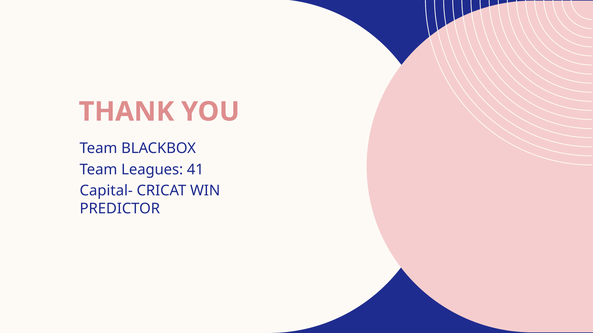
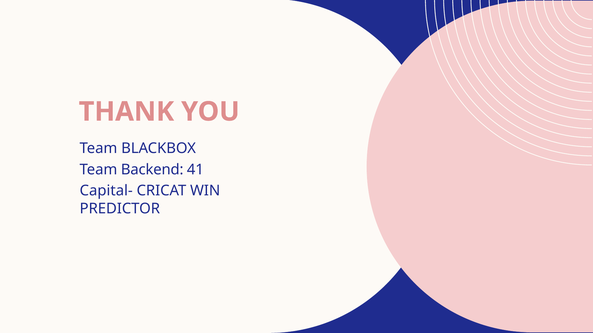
Leagues: Leagues -> Backend (152, 170)
